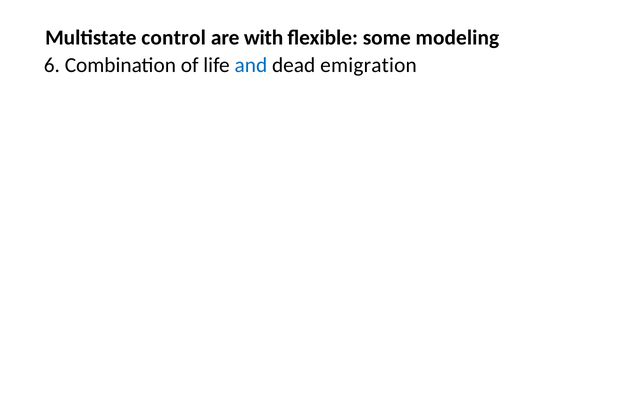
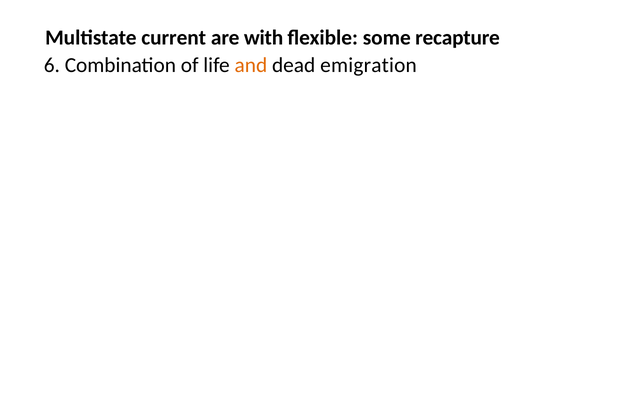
control: control -> current (174, 38)
modeling: modeling -> recapture (458, 38)
and colour: blue -> orange (251, 65)
